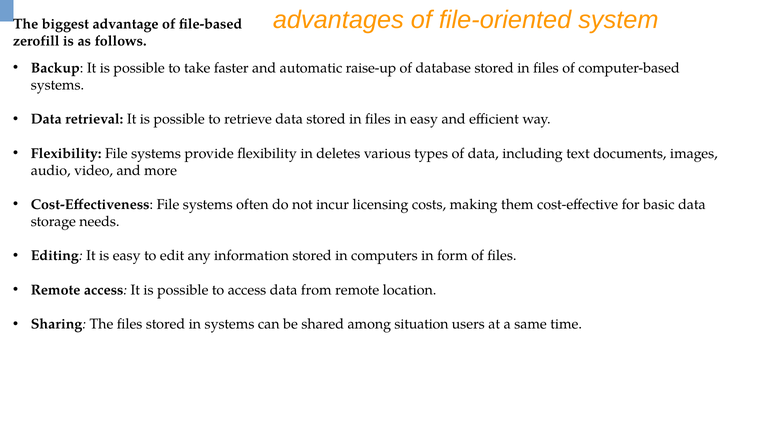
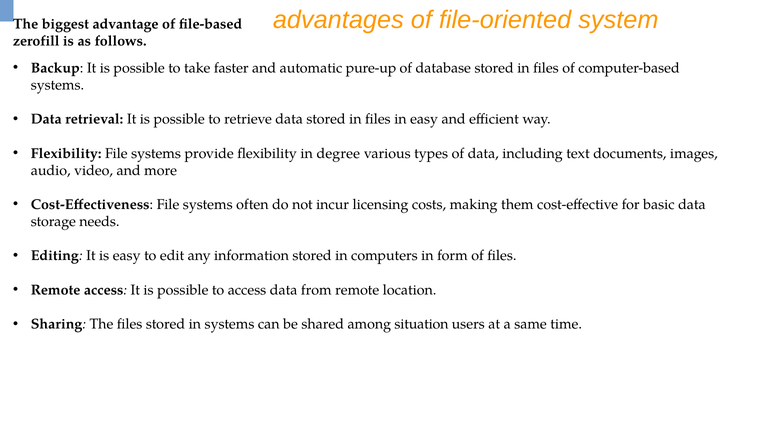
raise-up: raise-up -> pure-up (371, 68)
deletes: deletes -> degree (338, 153)
